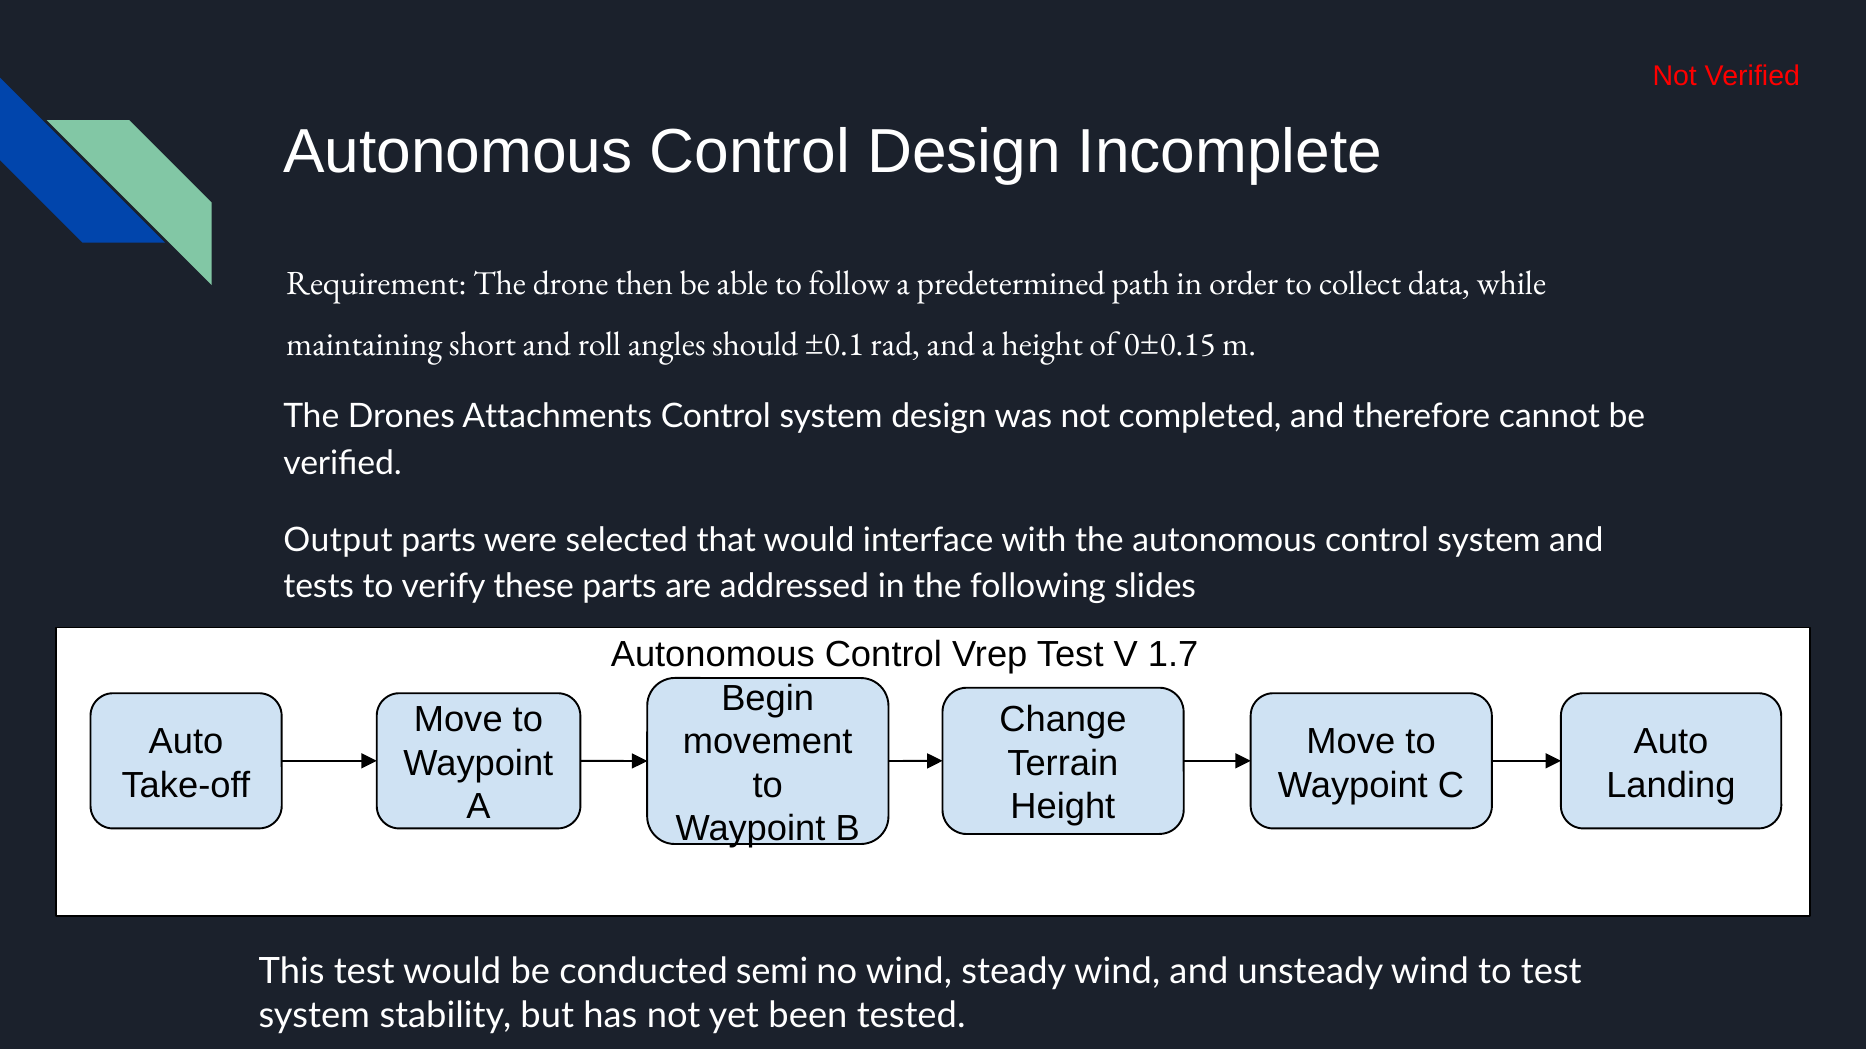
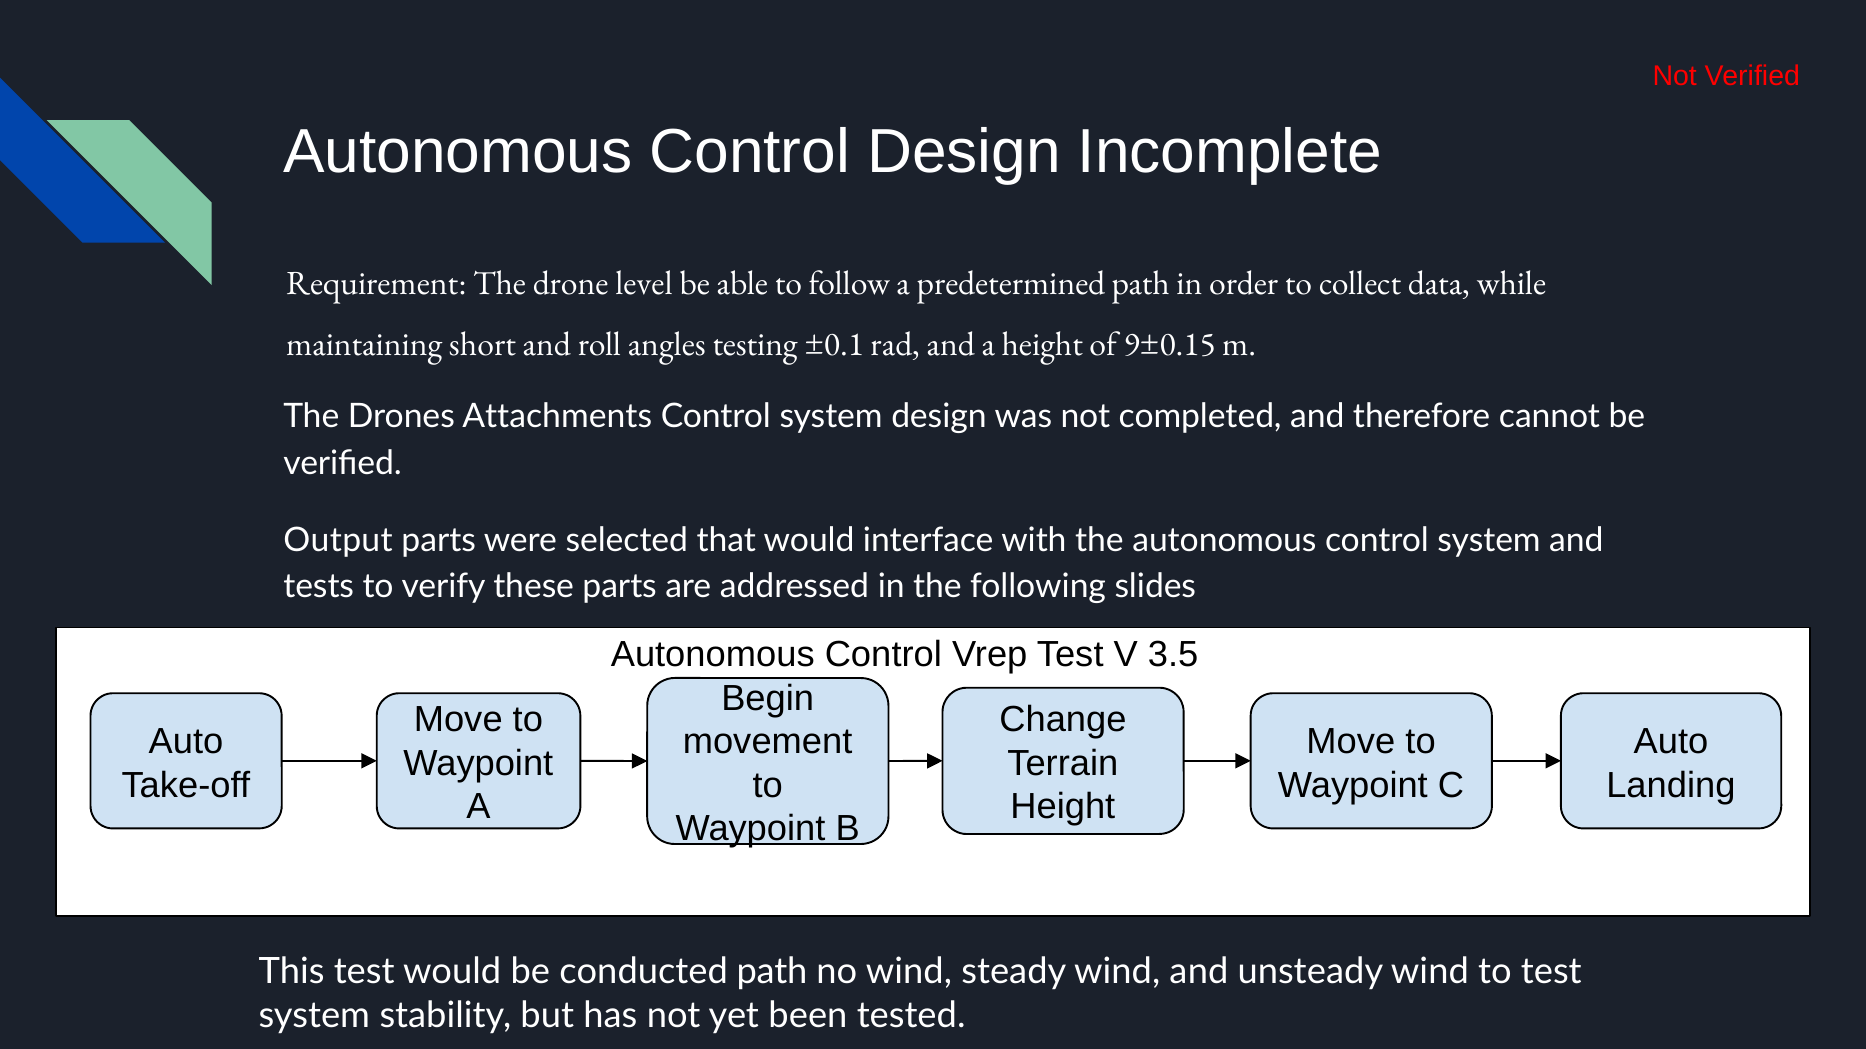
then: then -> level (644, 284)
should: should -> testing (755, 344)
0±0.15: 0±0.15 -> 9±0.15 (1170, 344)
1.7: 1.7 -> 3.5 (1173, 655)
conducted semi: semi -> path (772, 973)
